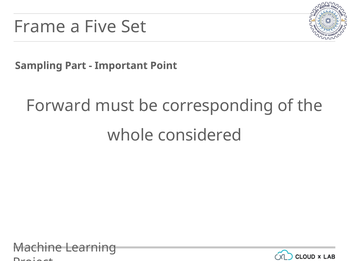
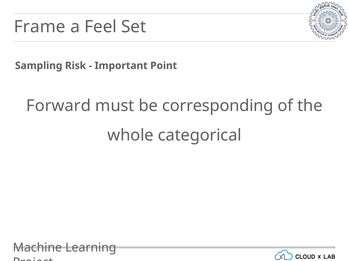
Five: Five -> Feel (101, 27)
Part: Part -> Risk (76, 66)
considered: considered -> categorical (200, 136)
